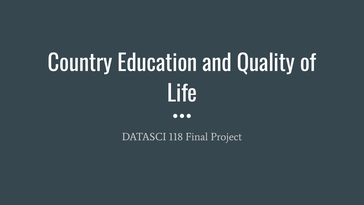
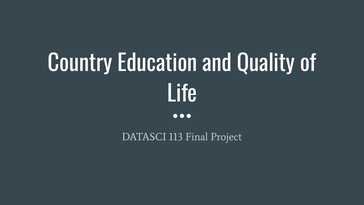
118: 118 -> 113 (176, 137)
